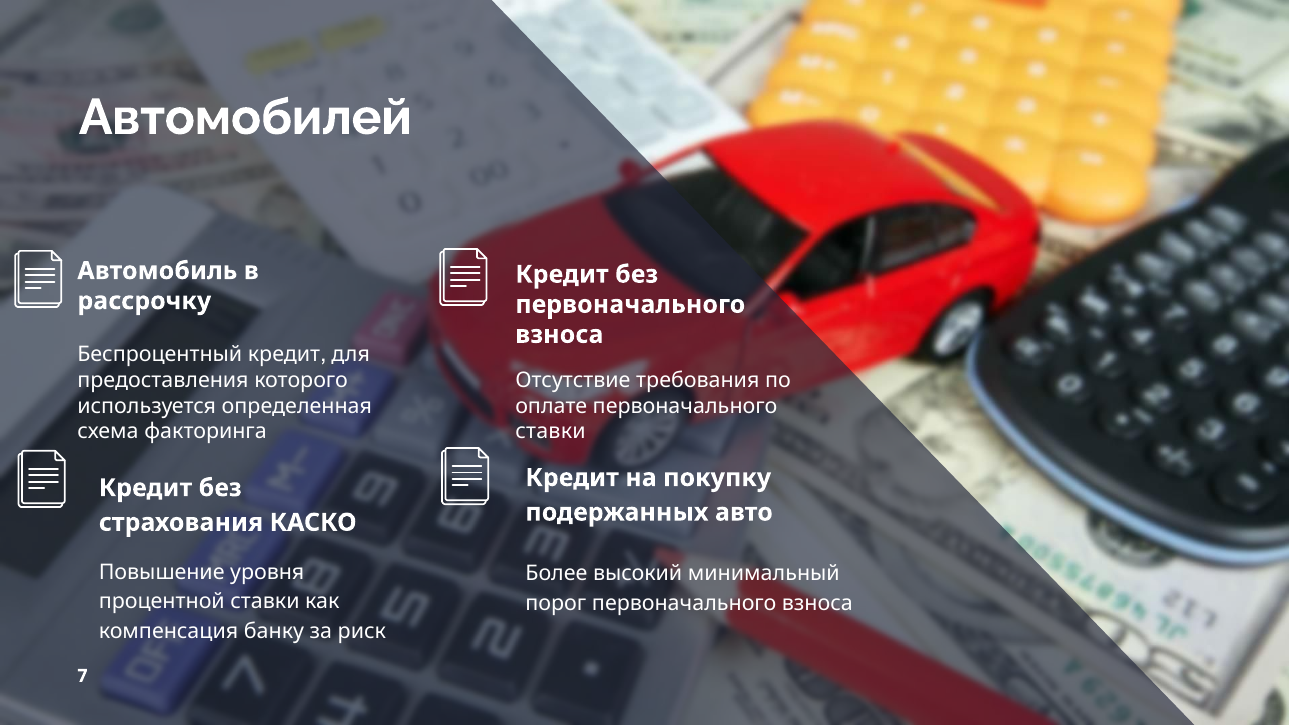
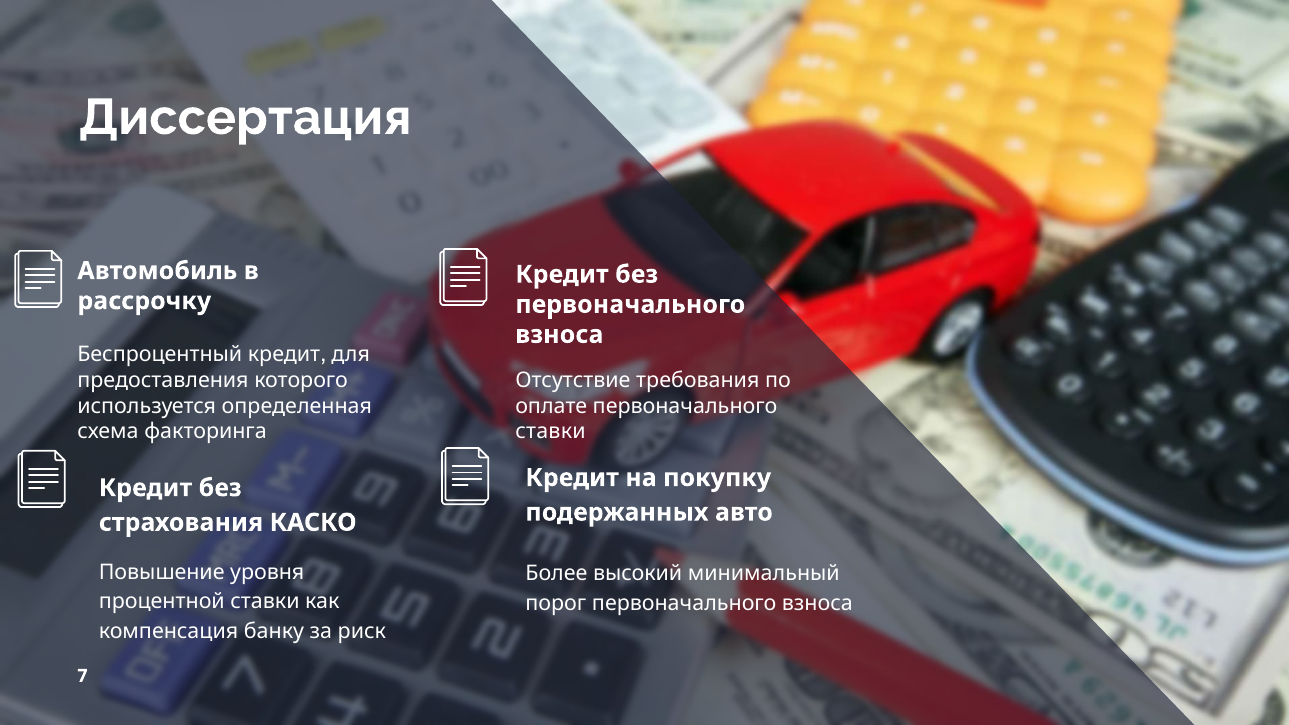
Автомобилей: Автомобилей -> Диссертация (245, 117)
